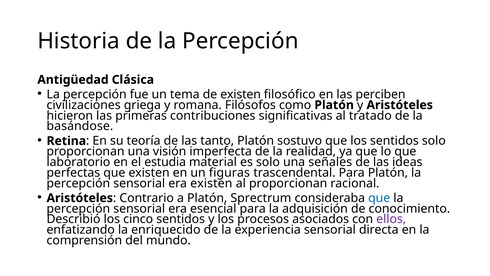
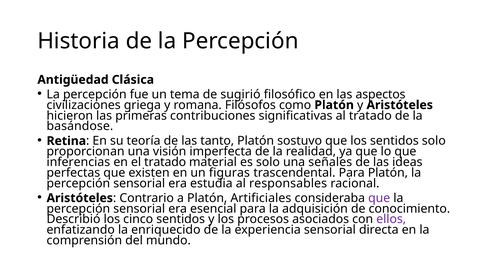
de existen: existen -> sugirió (240, 94)
perciben: perciben -> aspectos (381, 94)
laboratorio: laboratorio -> inferencias (78, 162)
el estudia: estudia -> tratado (165, 162)
era existen: existen -> estudia (211, 183)
al proporcionan: proporcionan -> responsables (288, 183)
Sprectrum: Sprectrum -> Artificiales (261, 198)
que colour: blue -> purple (379, 198)
